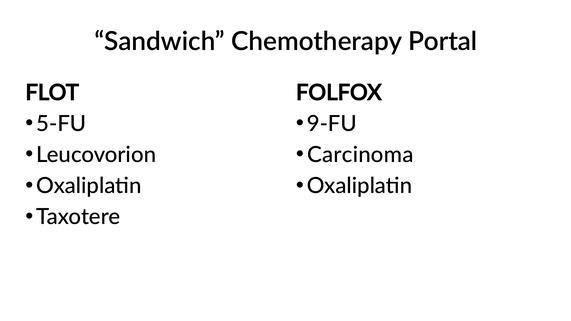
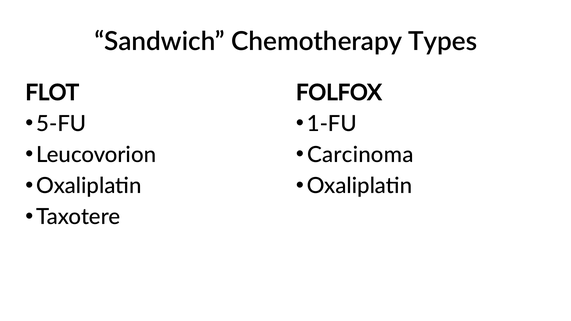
Portal: Portal -> Types (443, 41)
9-FU: 9-FU -> 1-FU (332, 124)
